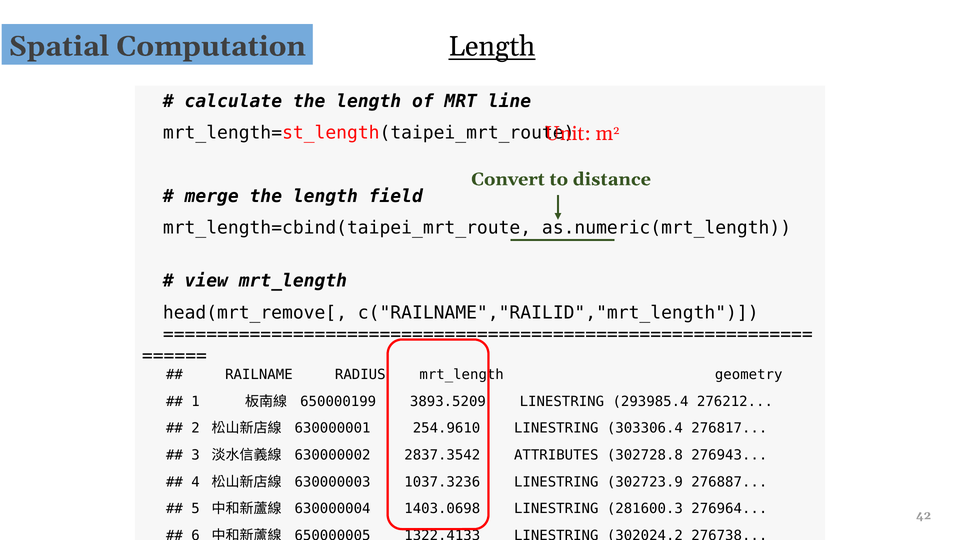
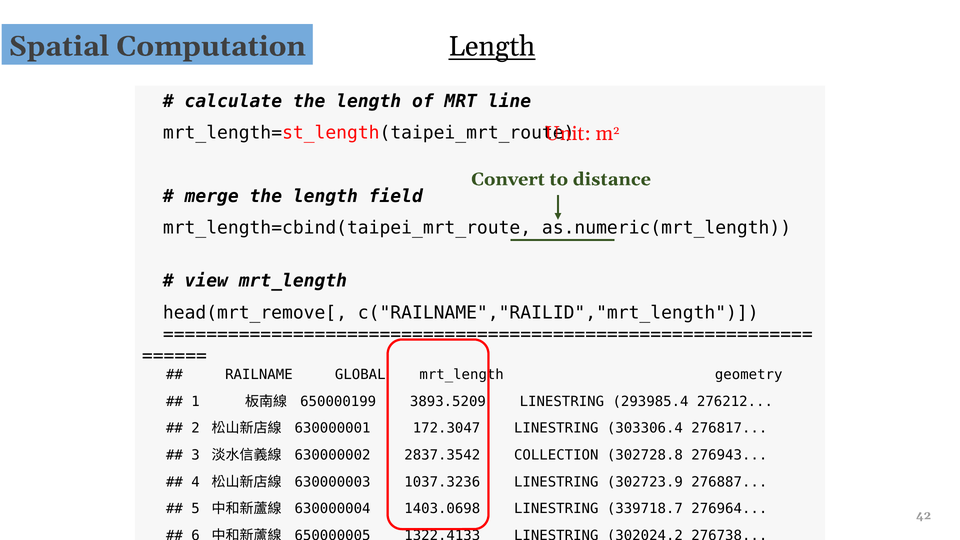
RADIUS: RADIUS -> GLOBAL (360, 375)
254.9610: 254.9610 -> 172.3047 (447, 428)
ATTRIBUTES: ATTRIBUTES -> COLLECTION (556, 455)
281600.3: 281600.3 -> 339718.7 (645, 509)
